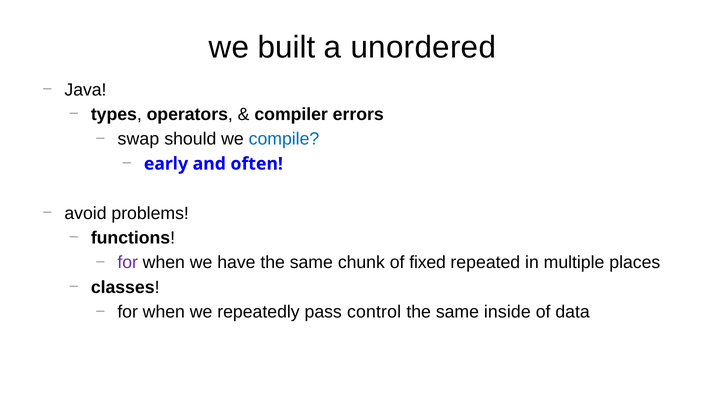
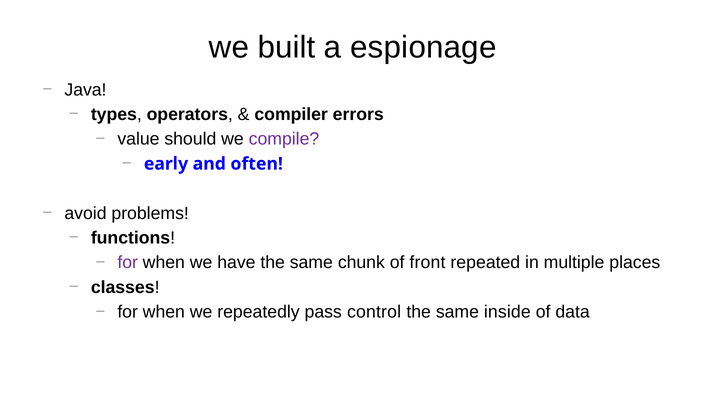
unordered: unordered -> espionage (423, 48)
swap: swap -> value (138, 139)
compile colour: blue -> purple (284, 139)
fixed: fixed -> front (427, 263)
